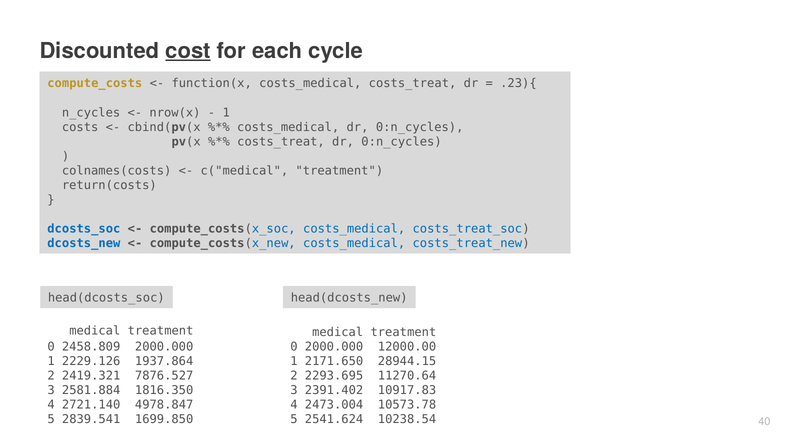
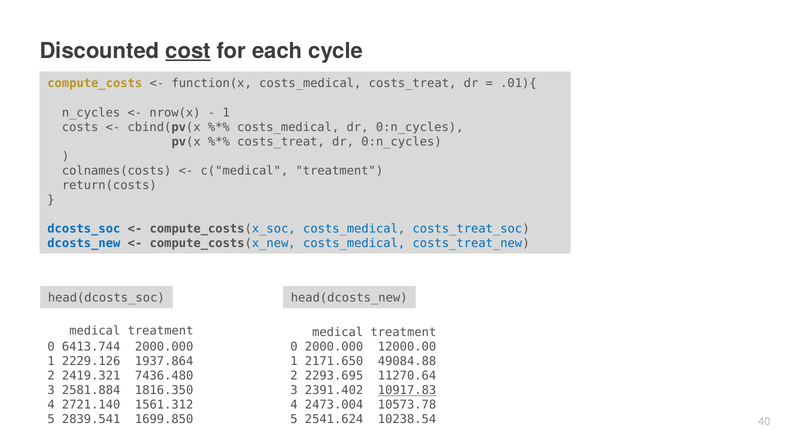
.23){: .23){ -> .01){ (518, 84)
2458.809: 2458.809 -> 6413.744 (91, 347)
28944.15: 28944.15 -> 49084.88 (407, 362)
7876.527: 7876.527 -> 7436.480 (164, 376)
10917.83 underline: none -> present (407, 391)
4978.847: 4978.847 -> 1561.312 (164, 405)
